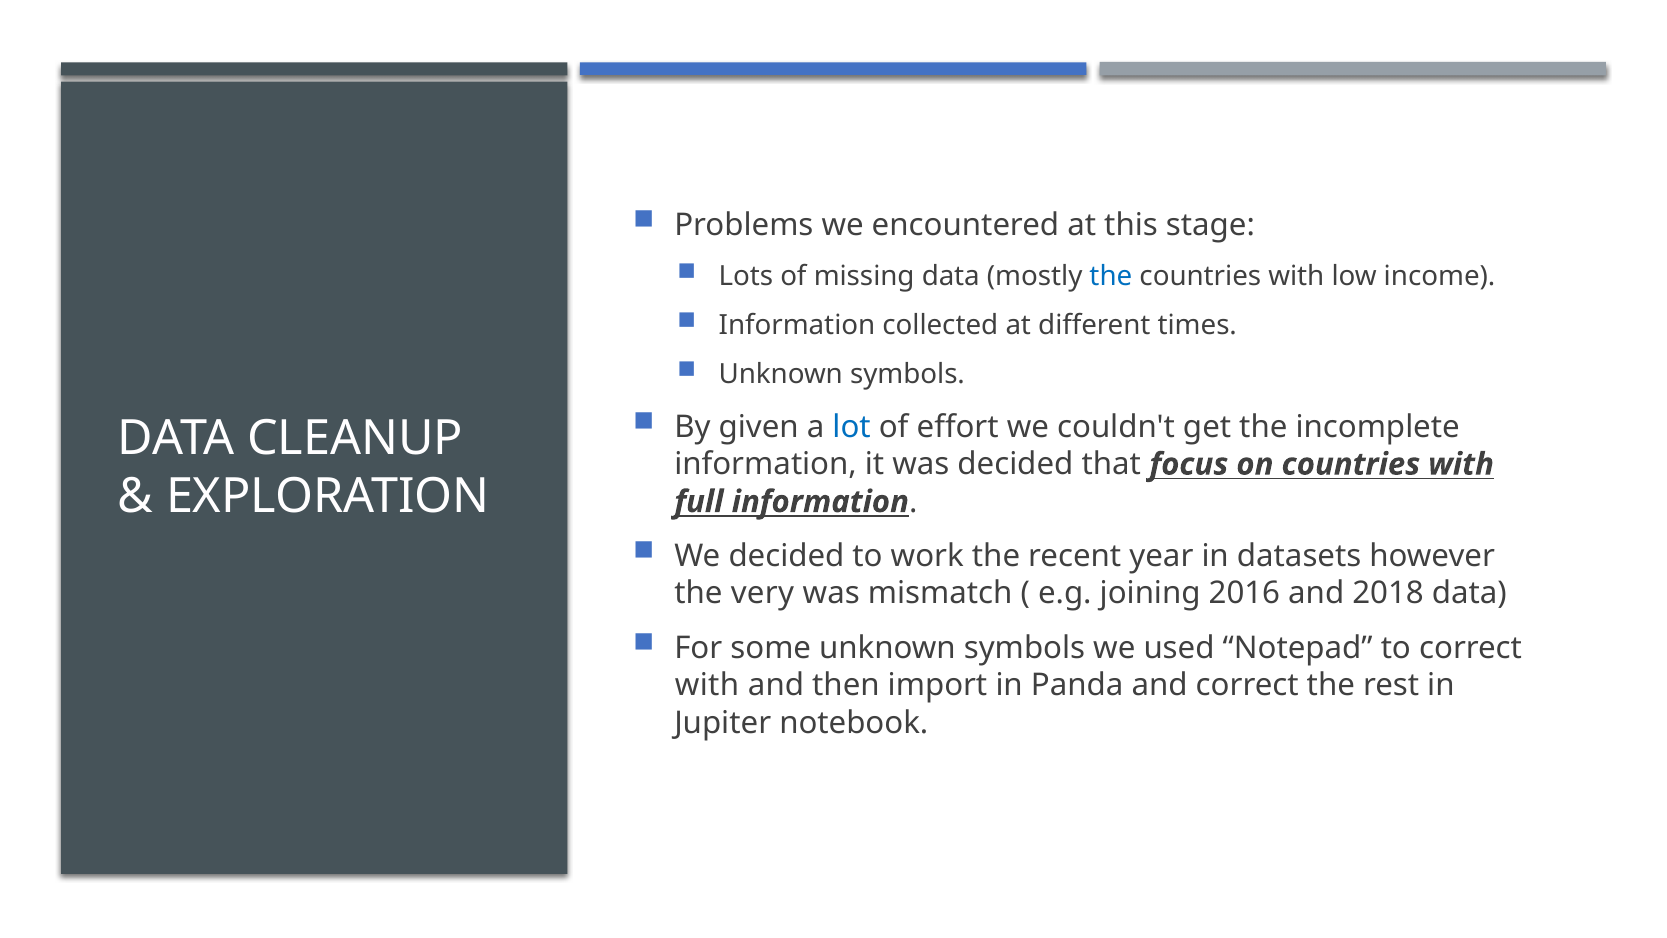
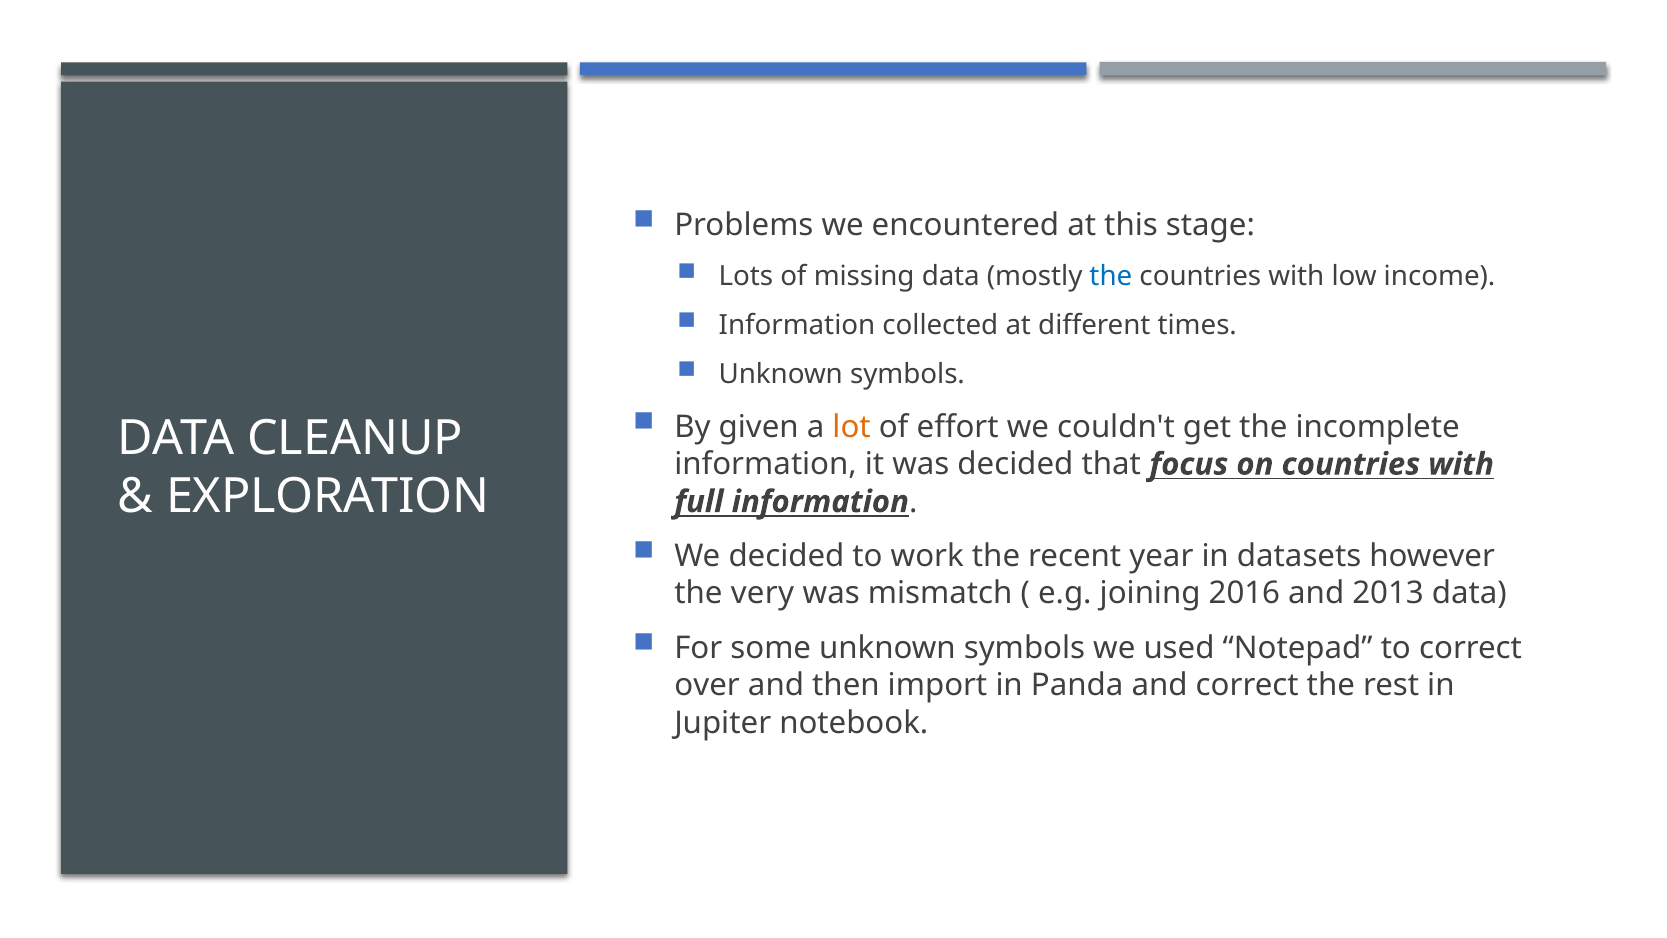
lot colour: blue -> orange (852, 427)
2018: 2018 -> 2013 (1388, 593)
with: with -> over (707, 685)
